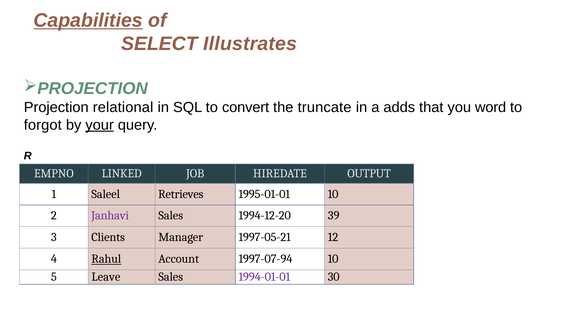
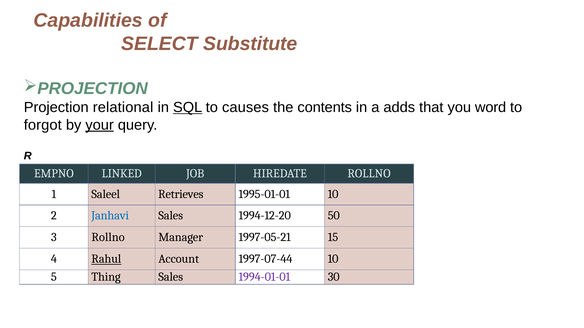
Capabilities underline: present -> none (88, 20)
Illustrates: Illustrates -> Substitute (250, 44)
SQL underline: none -> present (188, 108)
convert: convert -> causes (245, 108)
truncate: truncate -> contents (325, 108)
HIREDATE OUTPUT: OUTPUT -> ROLLNO (369, 174)
Janhavi colour: purple -> blue (110, 216)
39: 39 -> 50 (334, 216)
3 Clients: Clients -> Rollno (108, 238)
12: 12 -> 15 (333, 238)
1997-07-94: 1997-07-94 -> 1997-07-44 (265, 259)
Leave: Leave -> Thing (106, 277)
